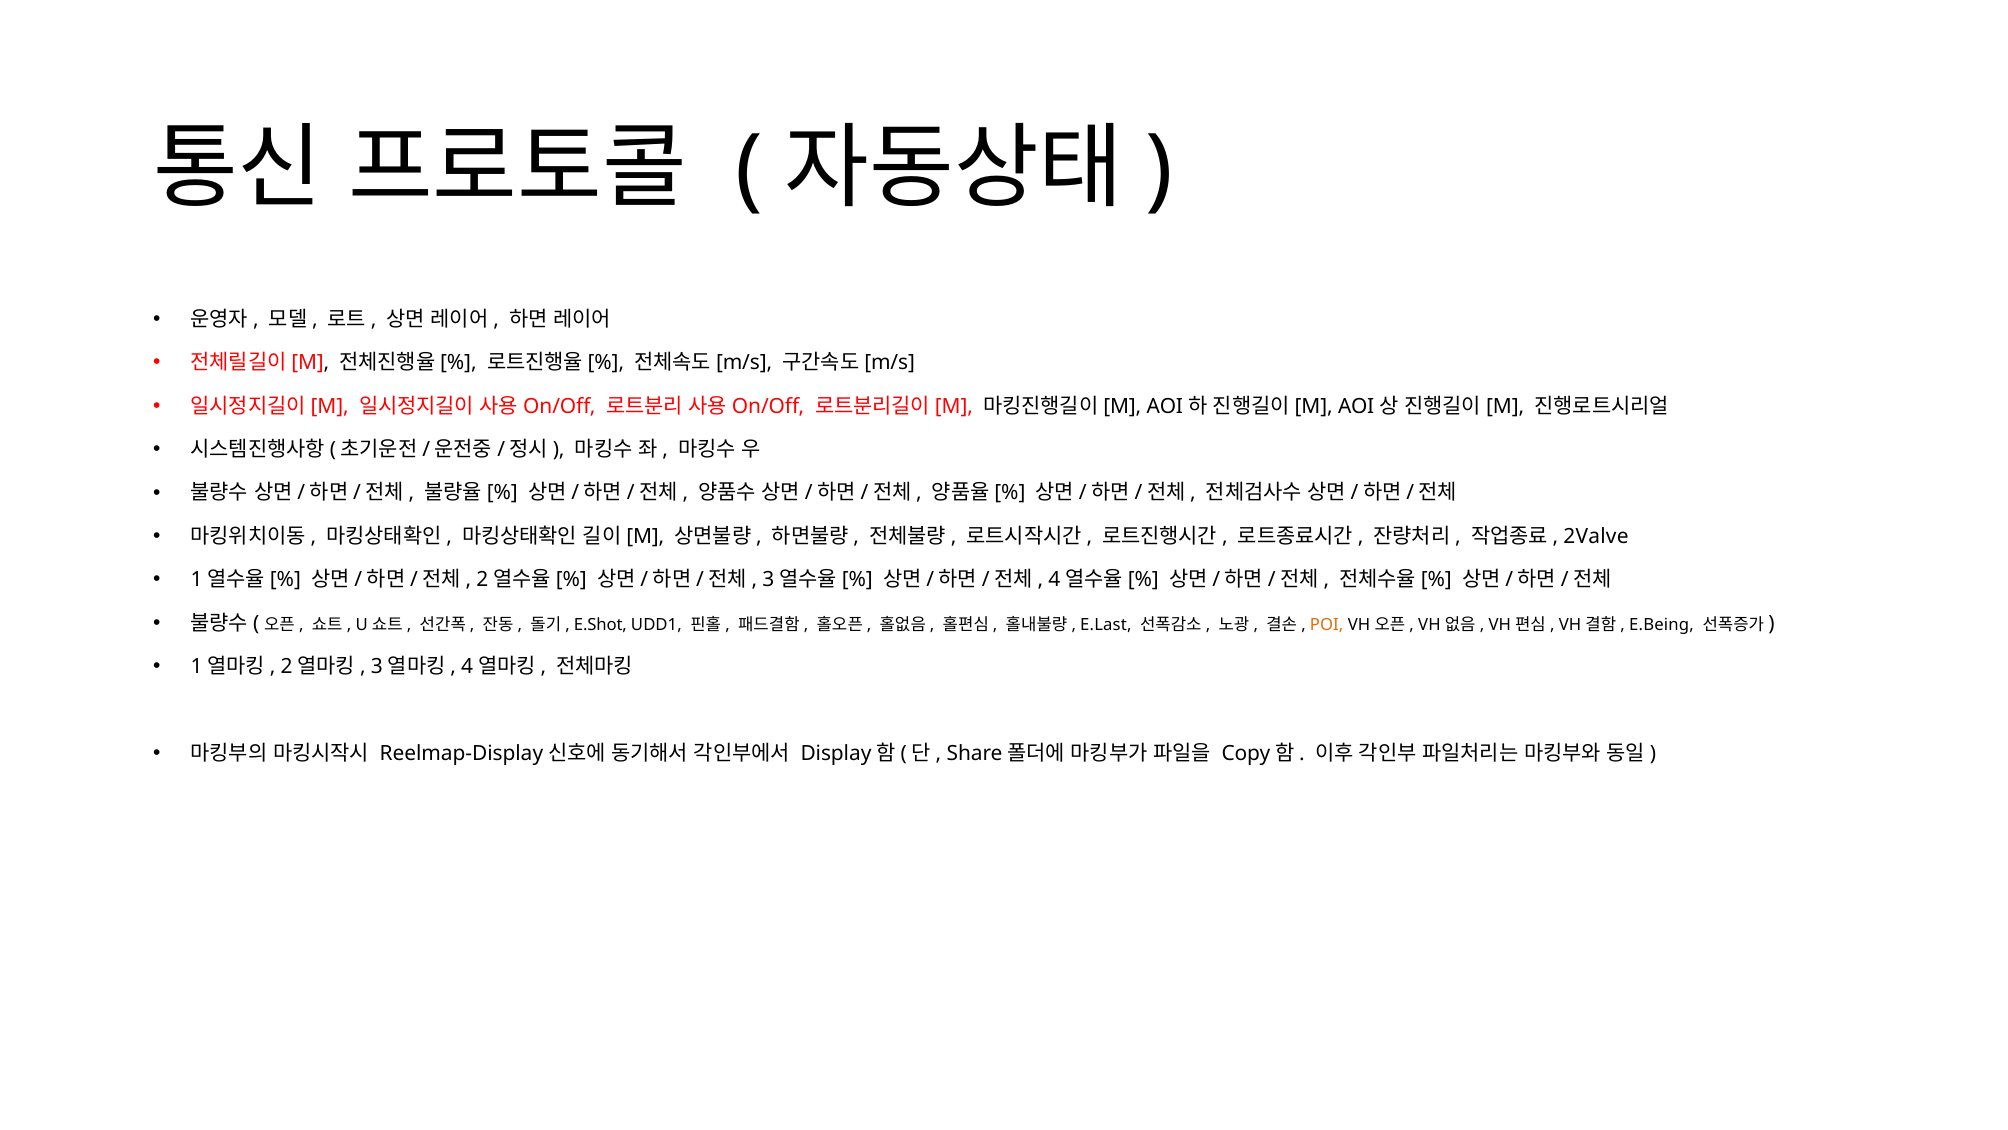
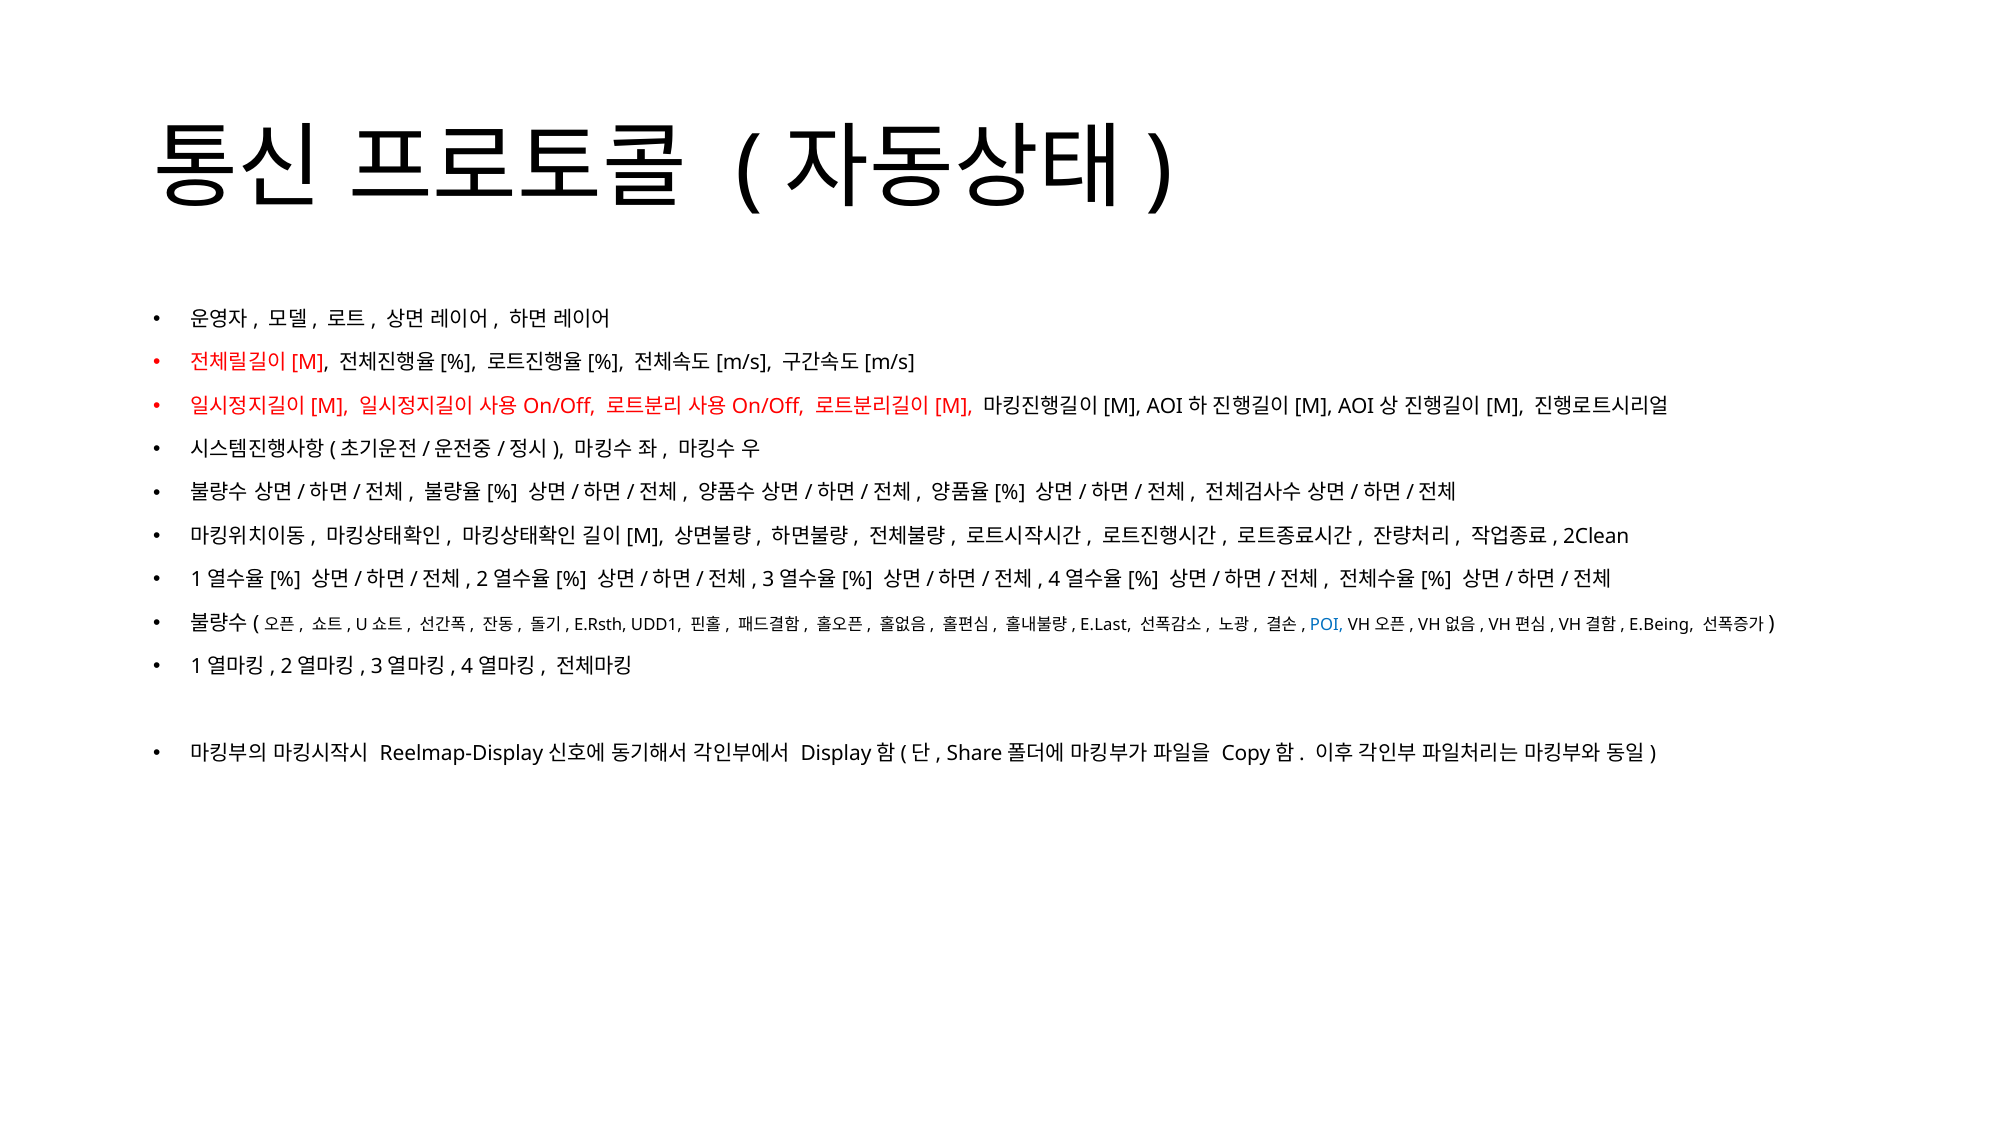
2Valve: 2Valve -> 2Clean (1596, 536)
E.Shot: E.Shot -> E.Rsth (600, 624)
POI colour: orange -> blue (1327, 624)
